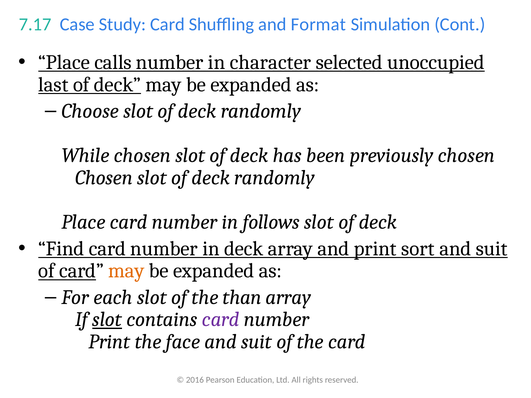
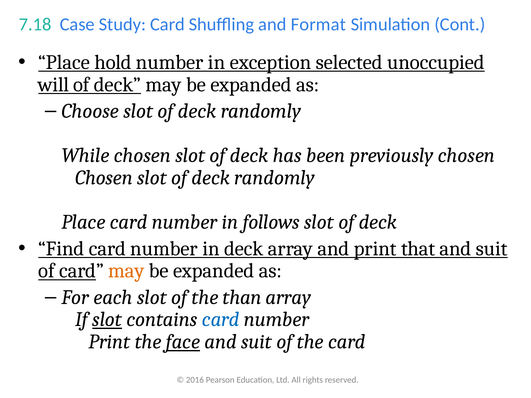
7.17: 7.17 -> 7.18 (35, 24)
calls: calls -> hold (113, 62)
character: character -> exception (270, 62)
last: last -> will (53, 85)
sort: sort -> that (418, 249)
card colour: purple -> blue (221, 320)
face underline: none -> present (183, 342)
